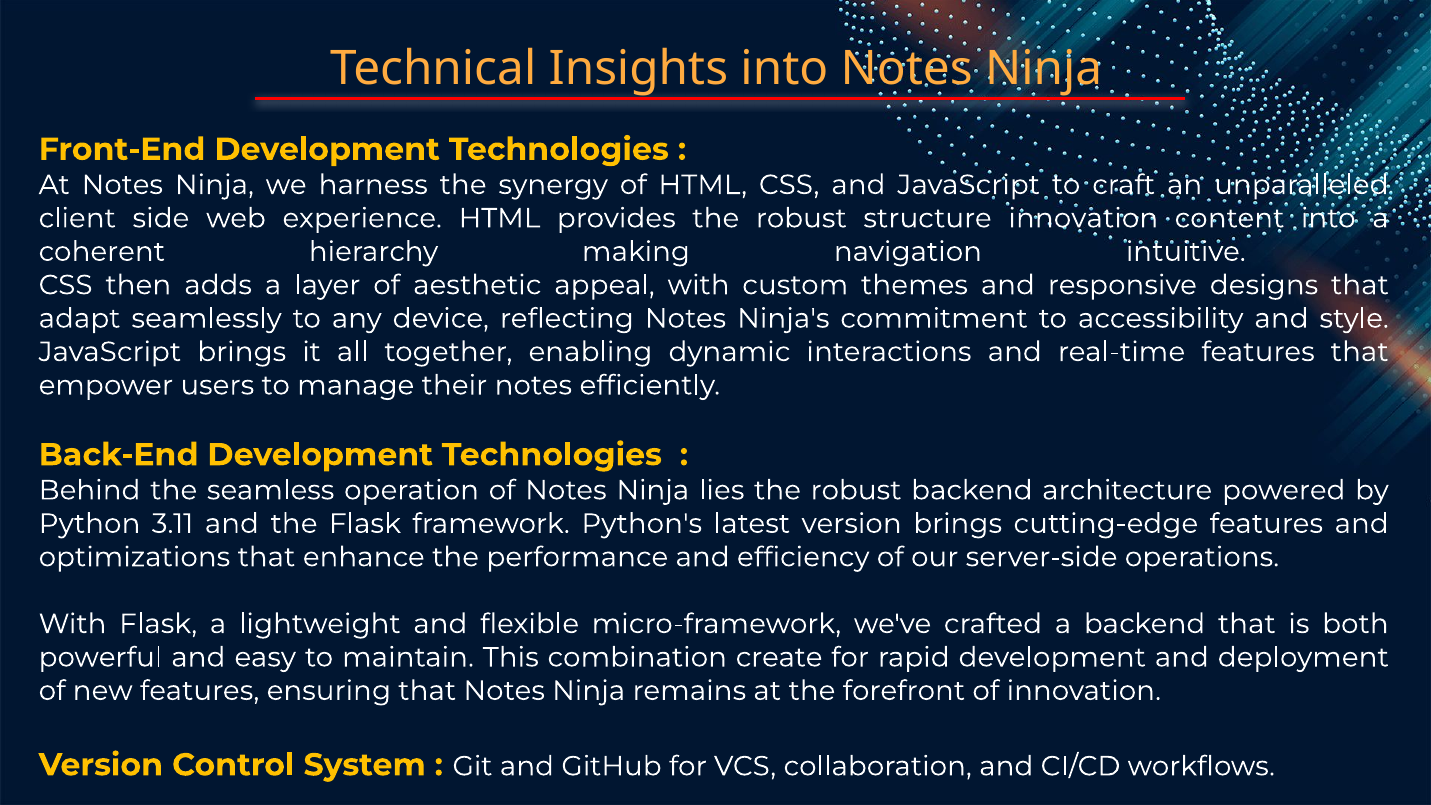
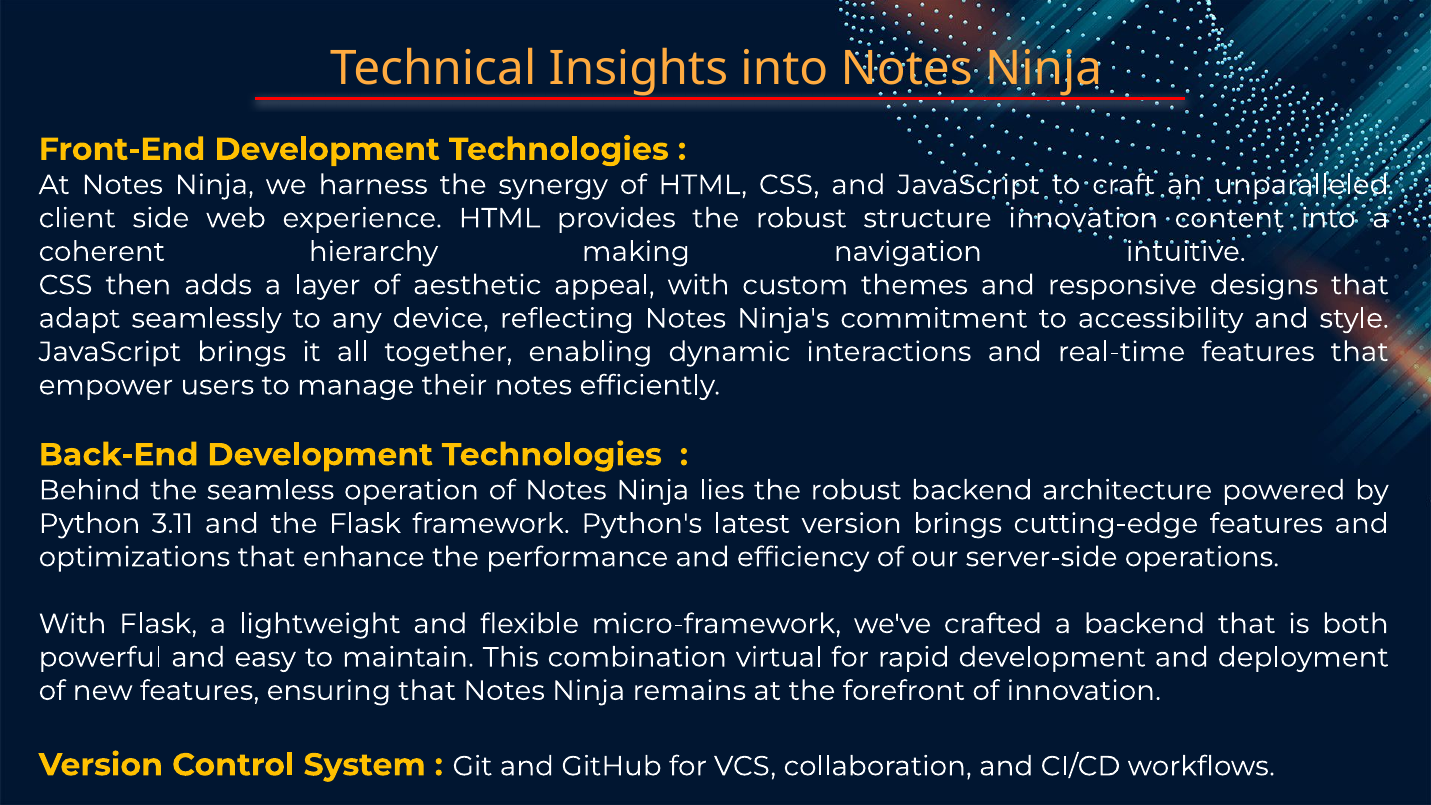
create: create -> virtual (779, 657)
